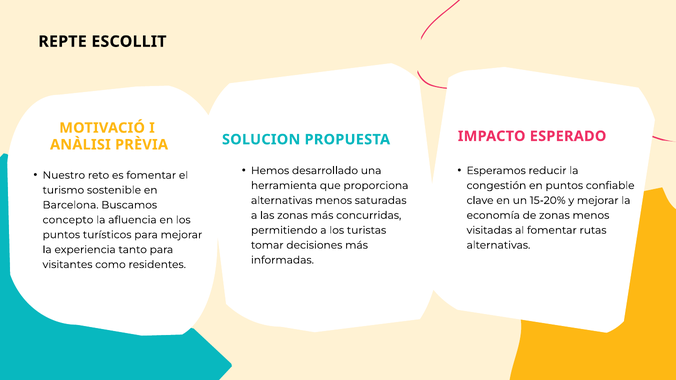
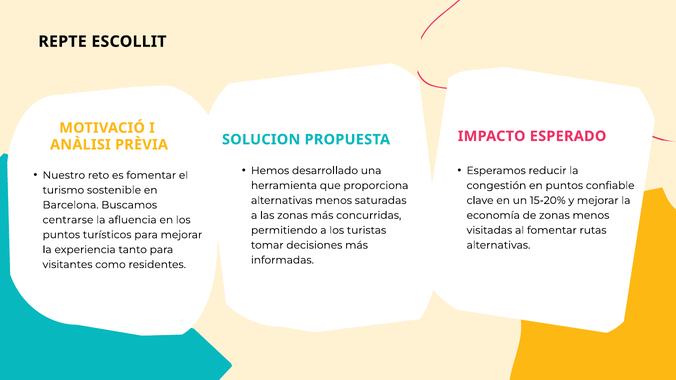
concepto: concepto -> centrarse (68, 220)
